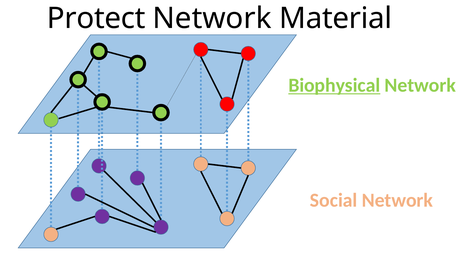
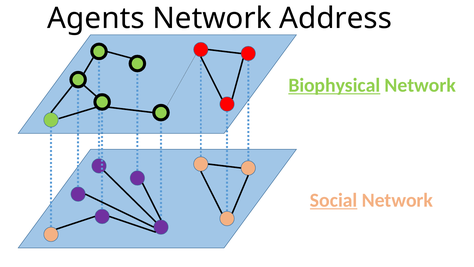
Protect: Protect -> Agents (96, 18)
Material: Material -> Address (336, 18)
Social underline: none -> present (334, 200)
